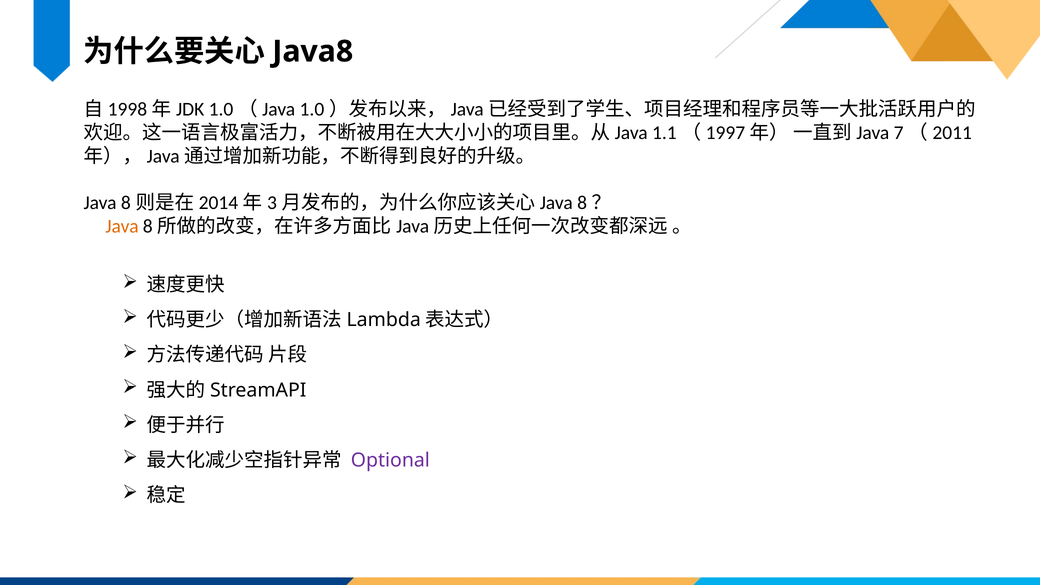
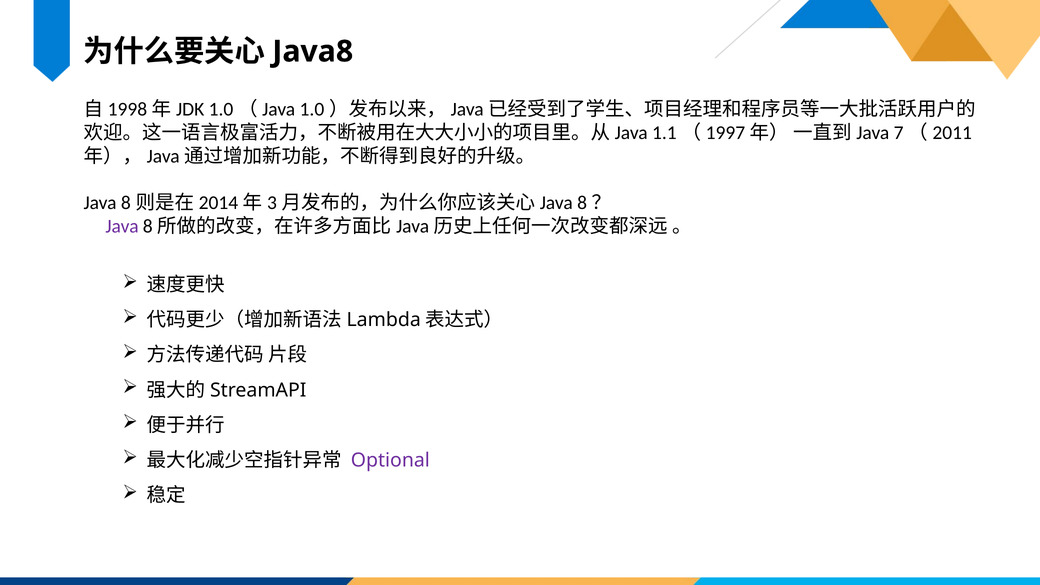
Java colour: orange -> purple (122, 226)
